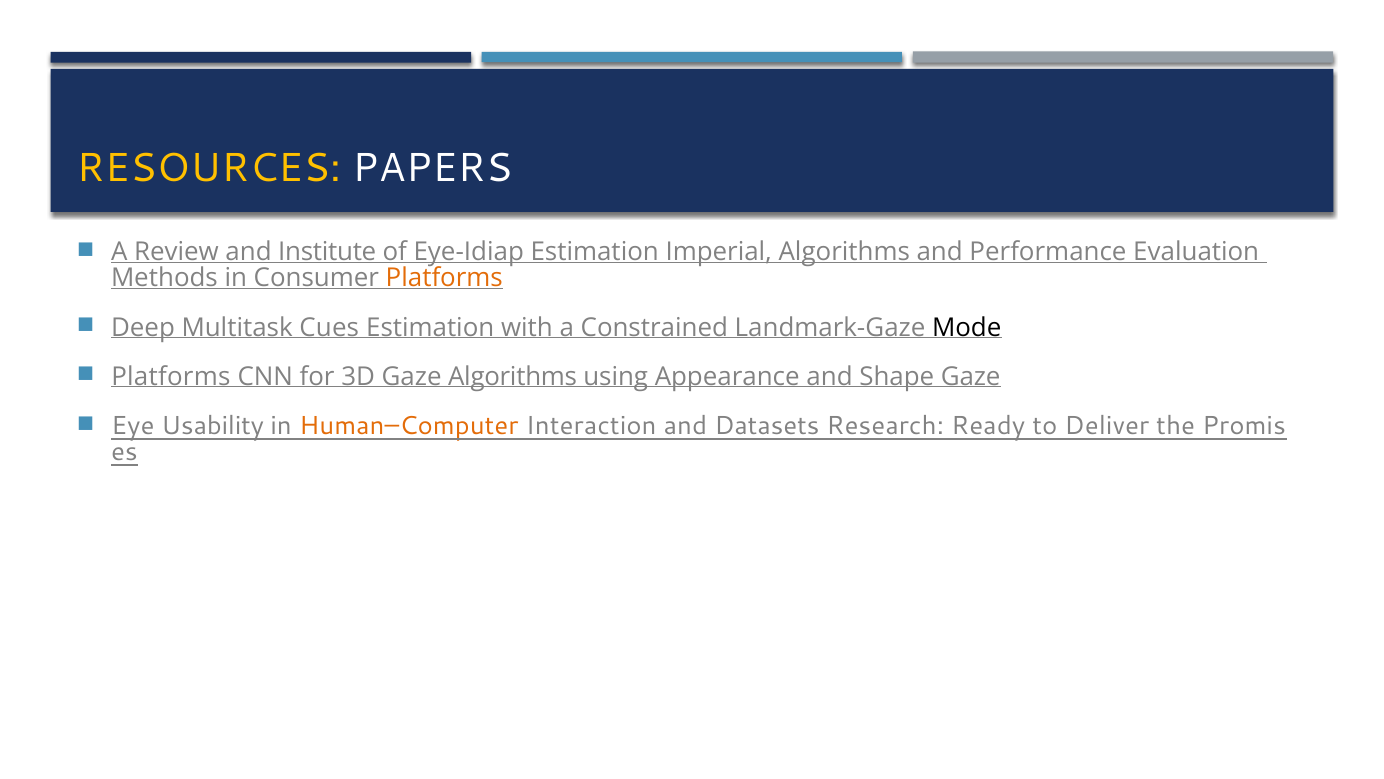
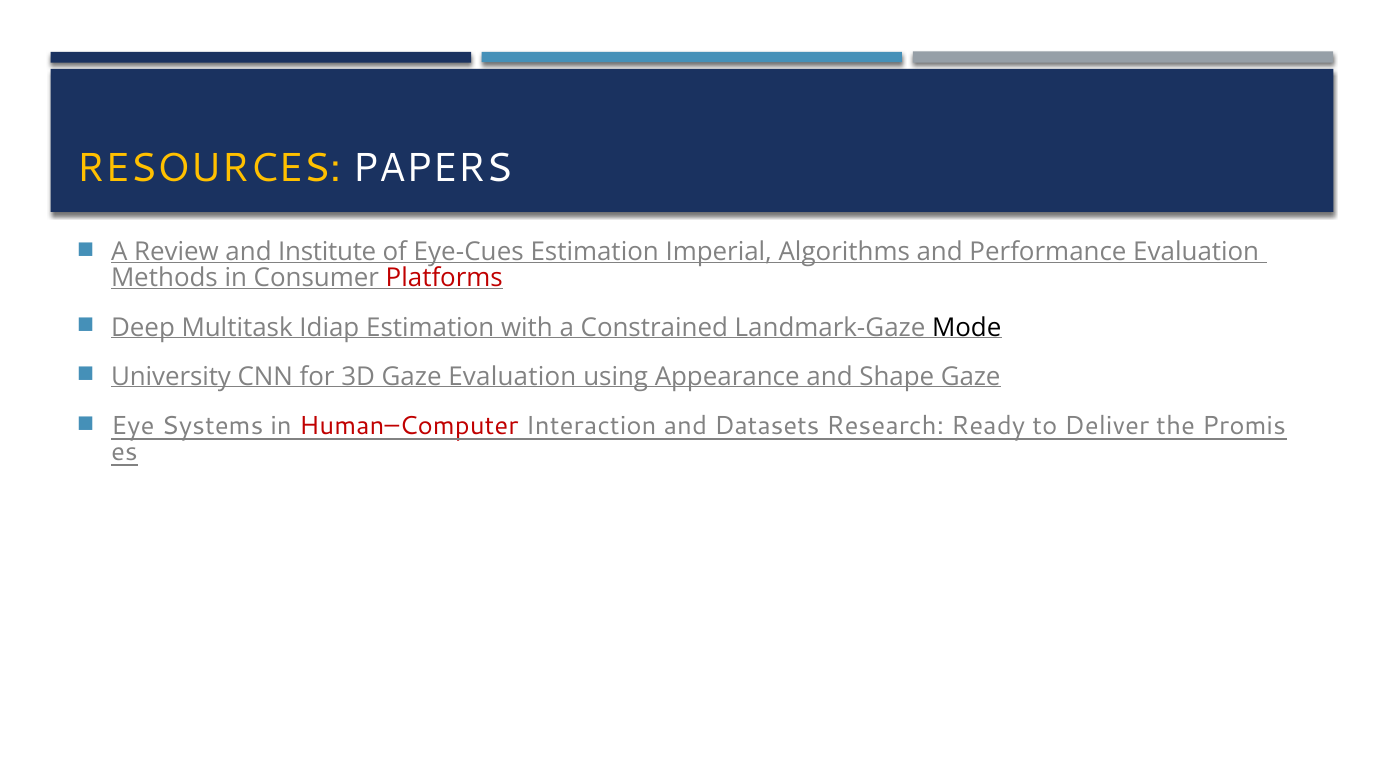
Eye-Idiap: Eye-Idiap -> Eye-Cues (469, 252)
Platforms colour: orange -> red (444, 278)
Cues: Cues -> Idiap (329, 327)
Platforms: Platforms -> University (171, 376)
Gaze Algorithms: Algorithms -> Evaluation (512, 376)
Usability: Usability -> Systems (213, 426)
Human–Computer colour: orange -> red (409, 426)
